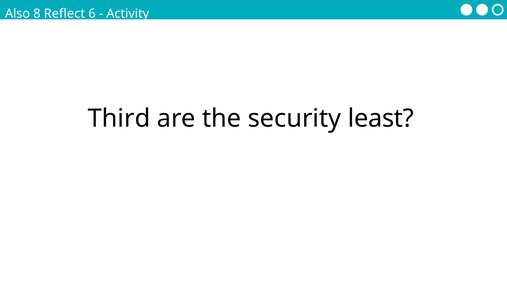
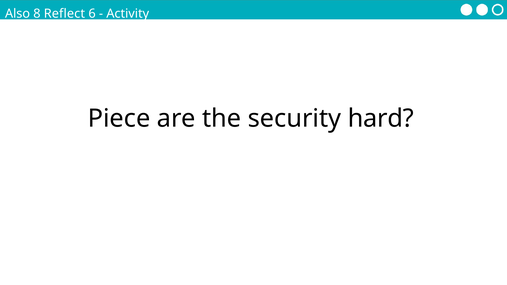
Third: Third -> Piece (119, 119)
least: least -> hard (381, 119)
